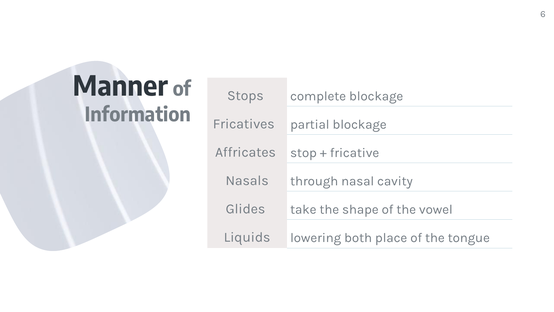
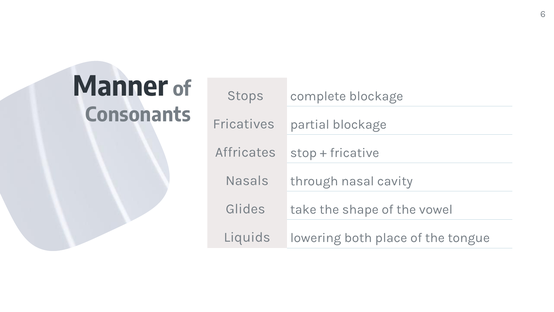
Information: Information -> Consonants (138, 115)
